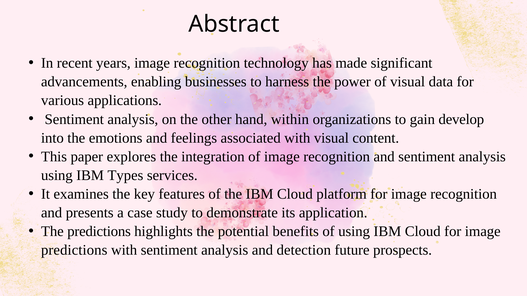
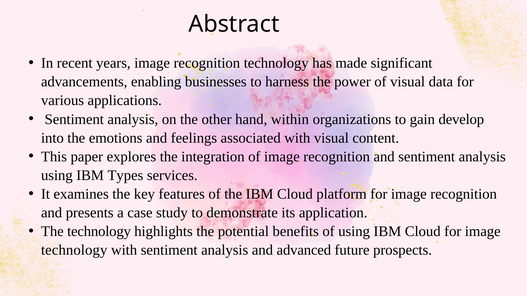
The predictions: predictions -> technology (99, 232)
predictions: predictions -> technology (74, 251)
detection: detection -> advanced (304, 251)
